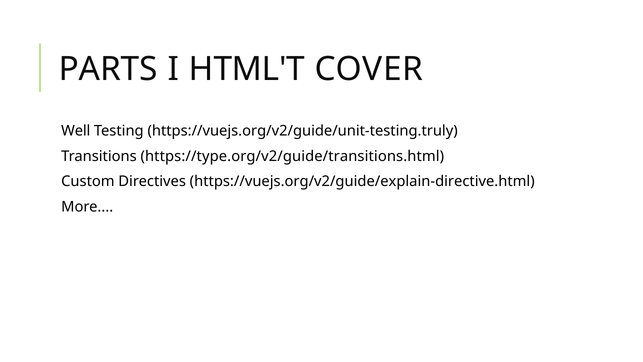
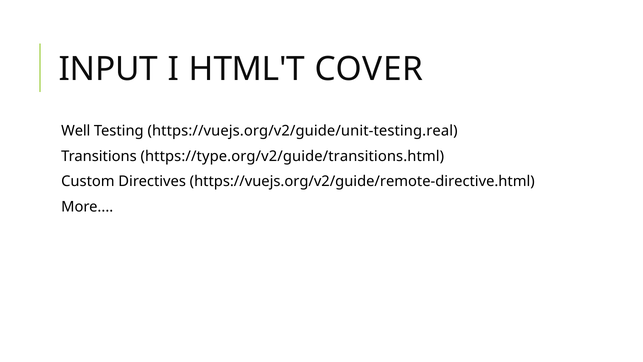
PARTS: PARTS -> INPUT (108, 69)
https://vuejs.org/v2/guide/unit-testing.truly: https://vuejs.org/v2/guide/unit-testing.truly -> https://vuejs.org/v2/guide/unit-testing.real (303, 131)
https://vuejs.org/v2/guide/explain-directive.html: https://vuejs.org/v2/guide/explain-directive.html -> https://vuejs.org/v2/guide/remote-directive.html (362, 181)
